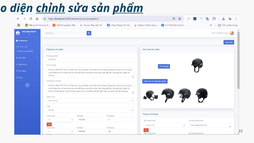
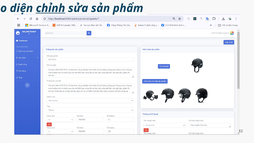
phẩm underline: present -> none (128, 8)
